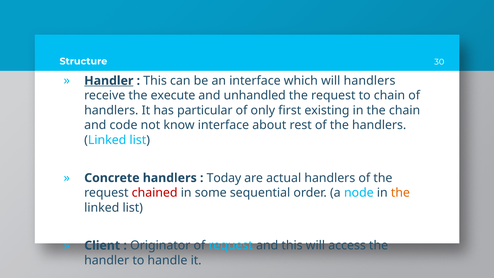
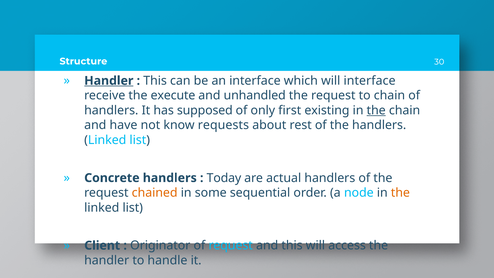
will handlers: handlers -> interface (370, 81)
particular: particular -> supposed (205, 110)
the underline: none -> present (376, 110)
code: code -> have (124, 125)
know interface: interface -> requests (223, 125)
chained colour: red -> orange (155, 193)
